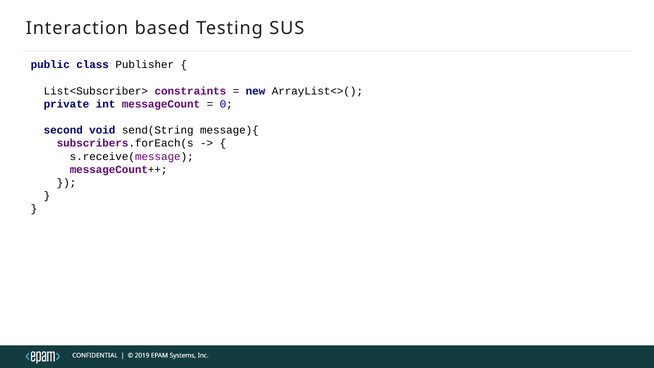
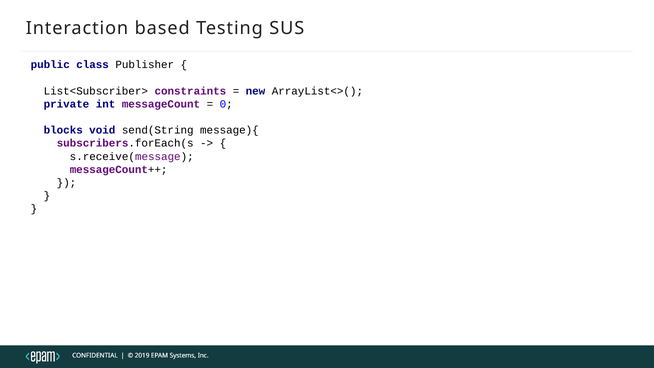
second: second -> blocks (63, 130)
